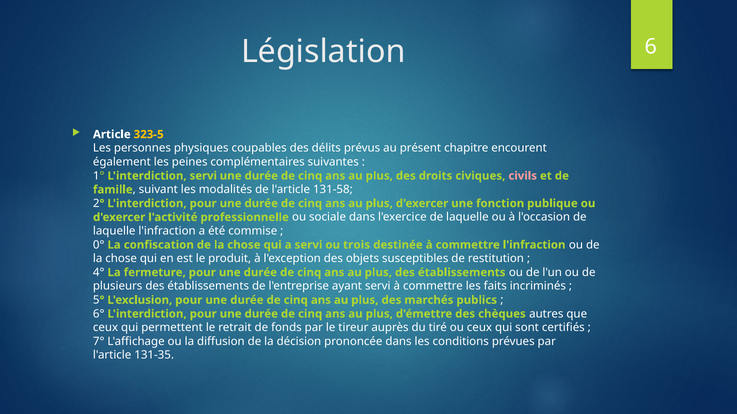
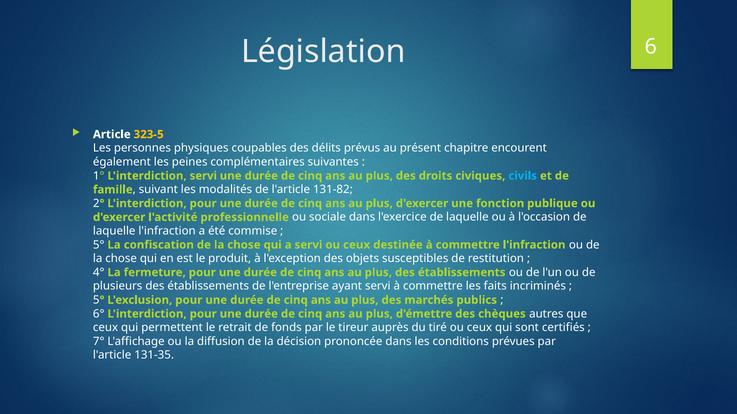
civils colour: pink -> light blue (523, 176)
131-58: 131-58 -> 131-82 (333, 190)
0°: 0° -> 5° (99, 245)
servi ou trois: trois -> ceux (357, 245)
